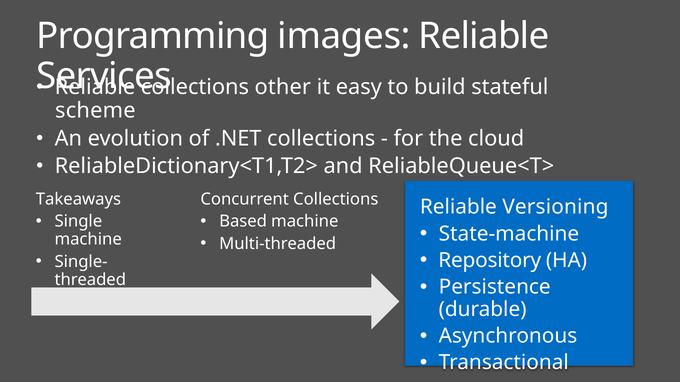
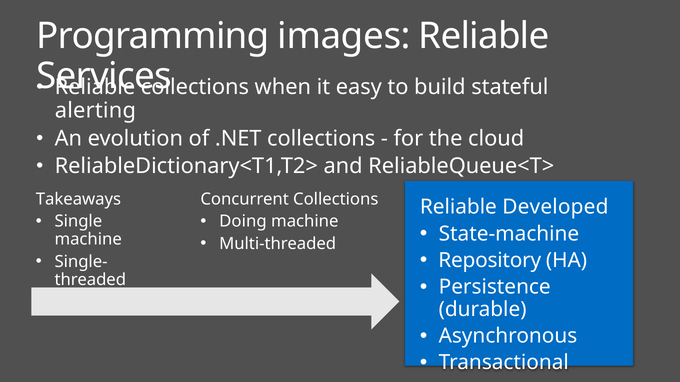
other: other -> when (283, 87)
scheme: scheme -> alerting (95, 111)
Versioning: Versioning -> Developed (555, 207)
Based: Based -> Doing (243, 222)
